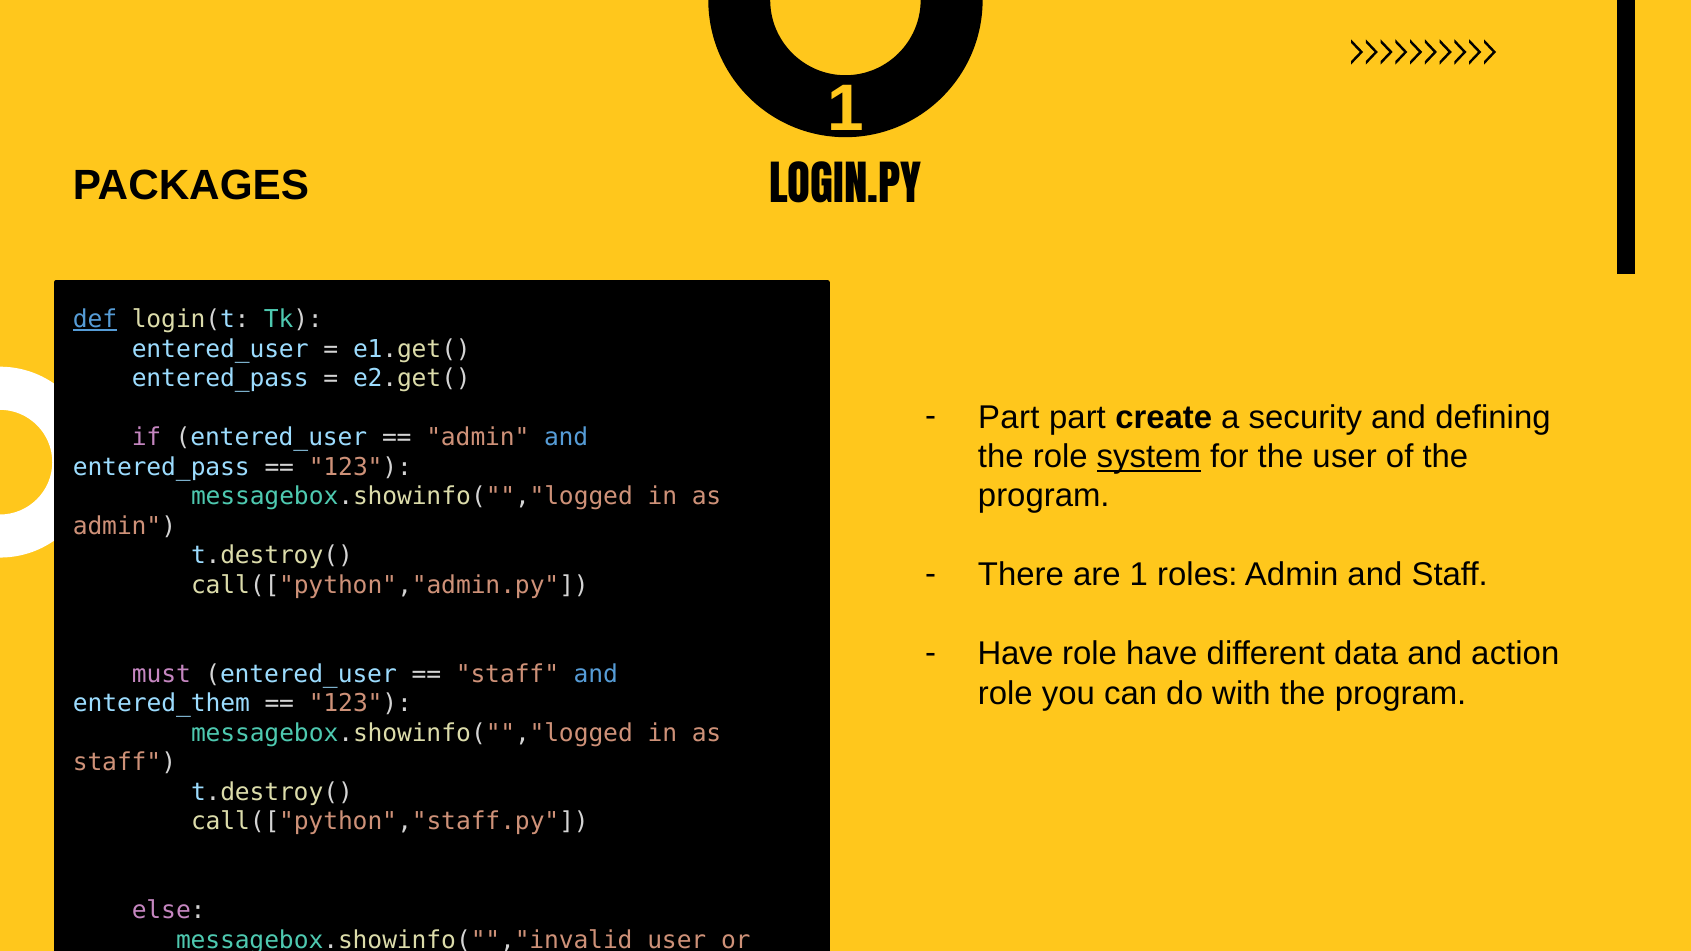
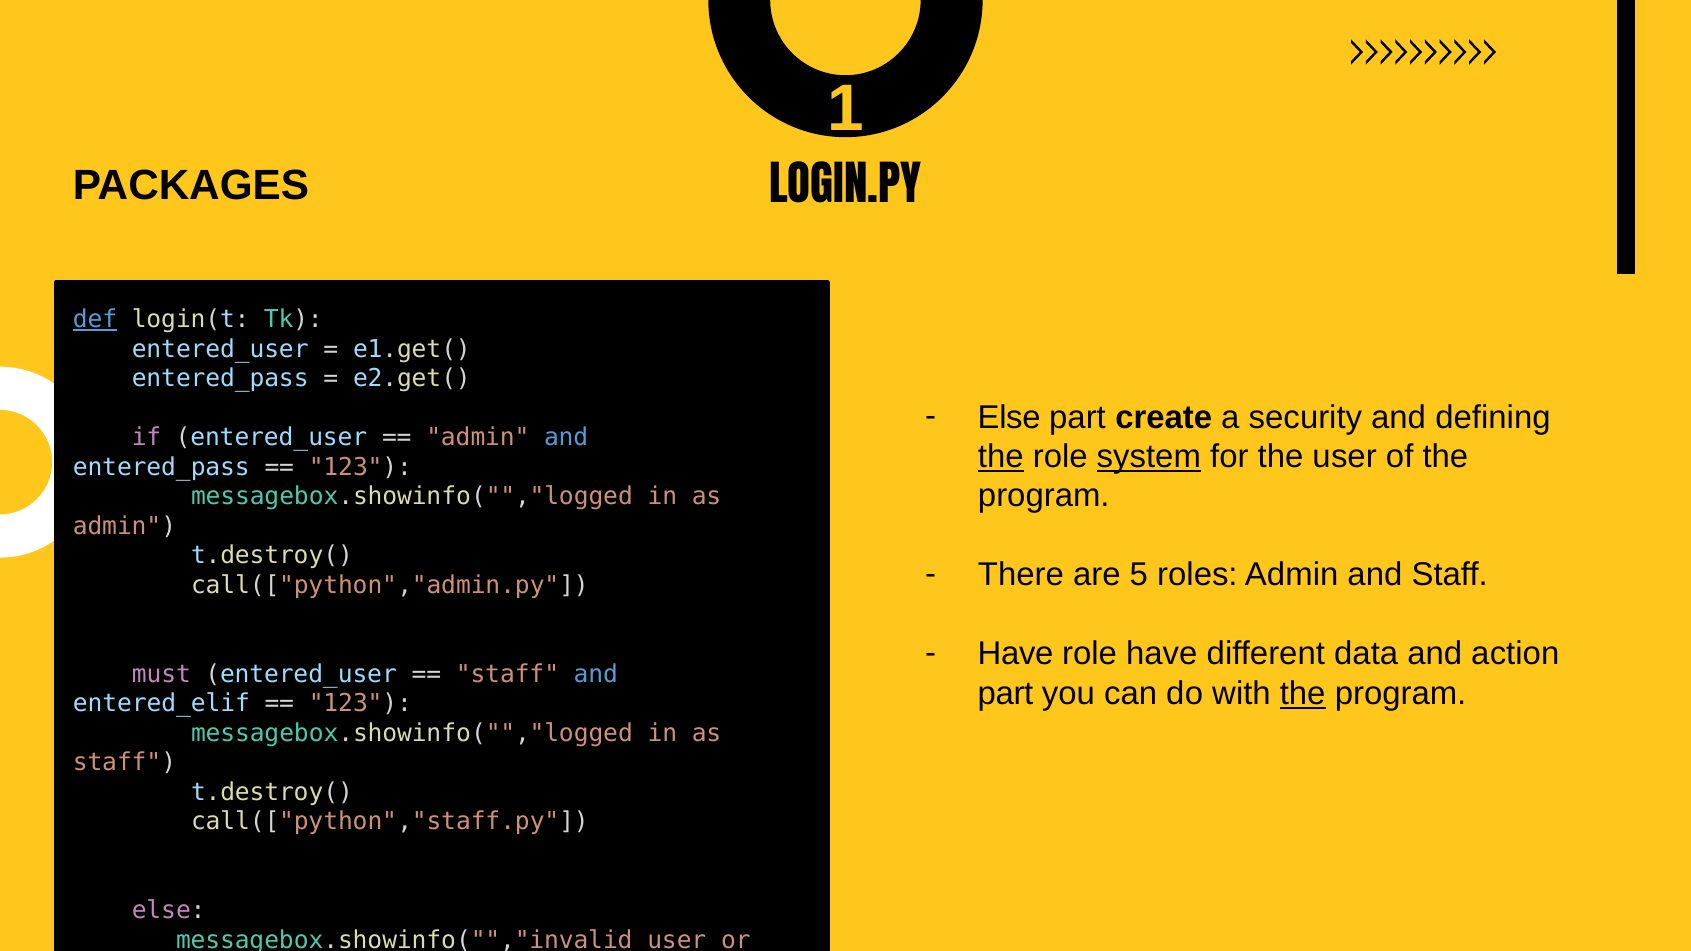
Part: Part -> Else (1009, 417)
the underline: none -> present (1001, 457)
are 1: 1 -> 5 (1139, 575)
role: role -> part (1006, 694)
the underline: none -> present (1303, 694)
entered_them: entered_them -> entered_elif (161, 704)
